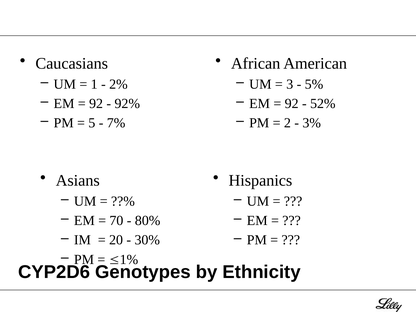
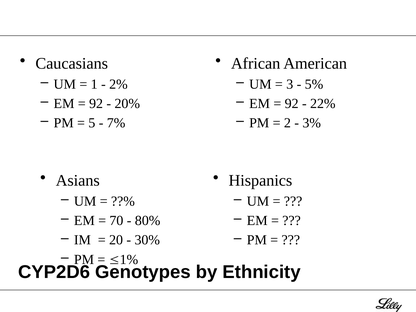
92%: 92% -> 20% (127, 104)
52%: 52% -> 22% (323, 104)
